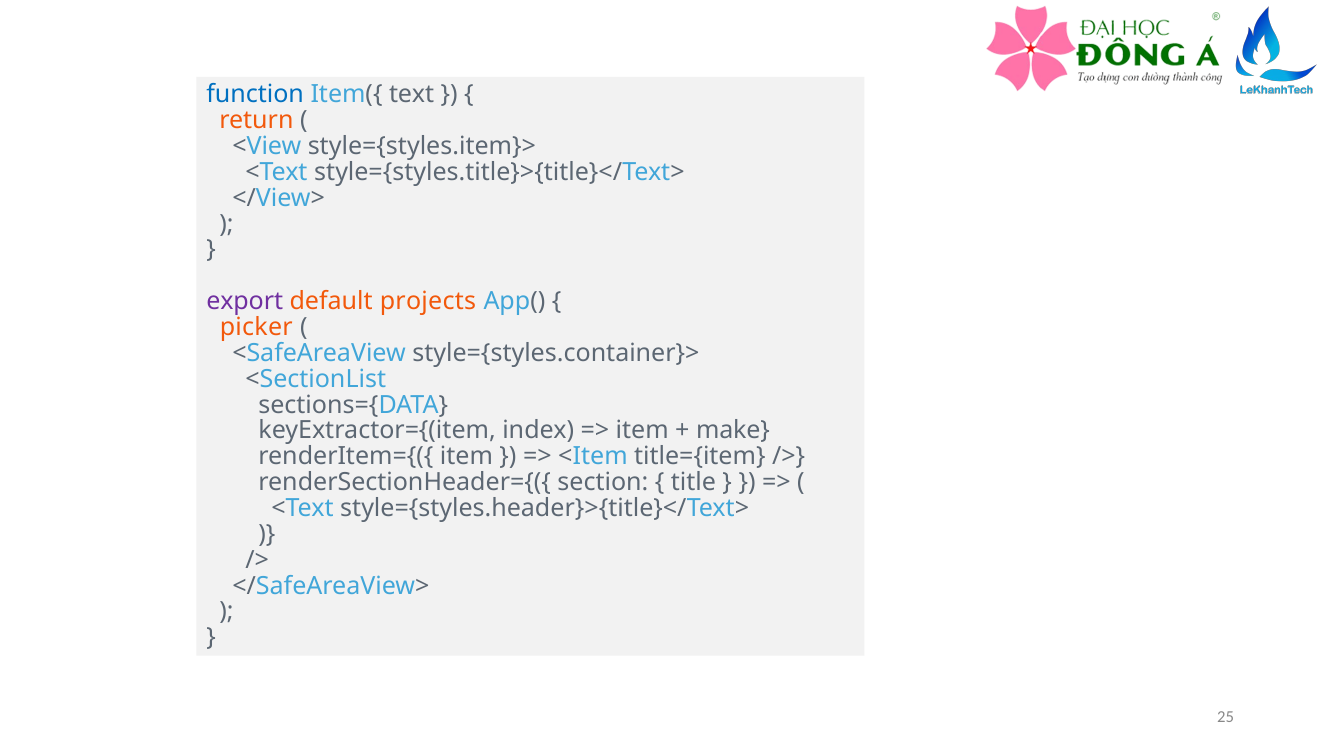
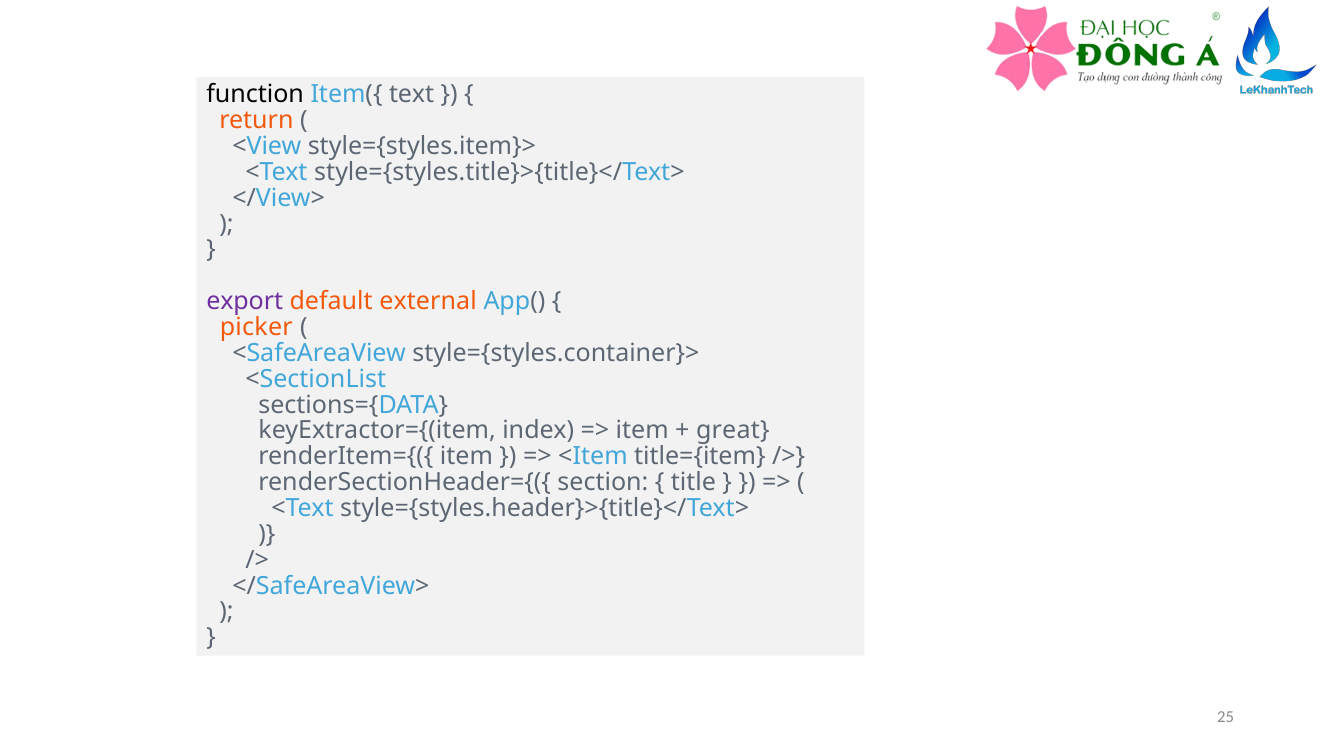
function colour: blue -> black (255, 94)
projects: projects -> external (428, 302)
make: make -> great (733, 431)
